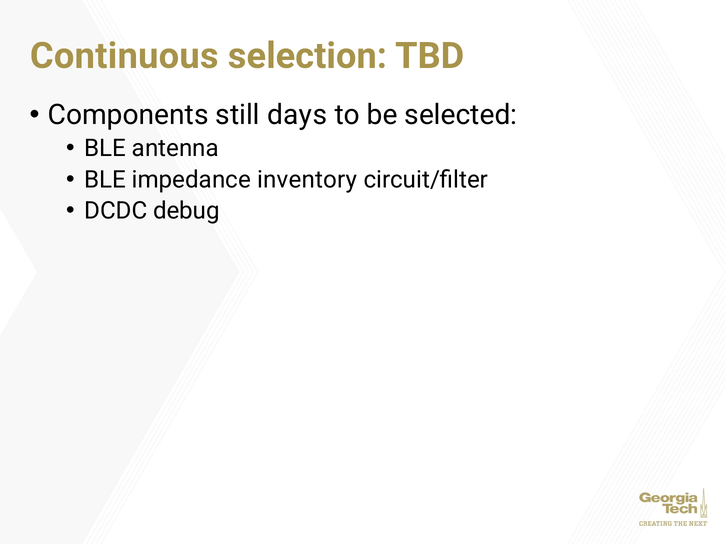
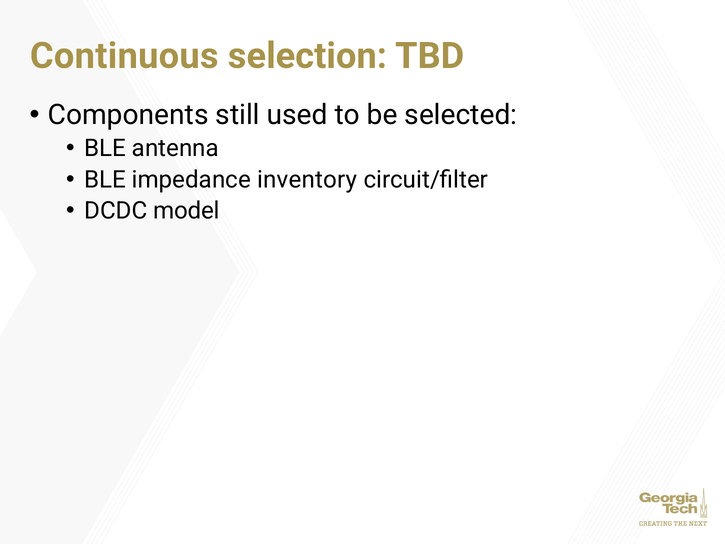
days: days -> used (297, 115)
debug: debug -> model (186, 211)
